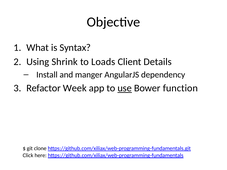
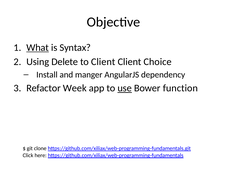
What underline: none -> present (38, 48)
Shrink: Shrink -> Delete (65, 62)
to Loads: Loads -> Client (103, 62)
Details: Details -> Choice (158, 62)
